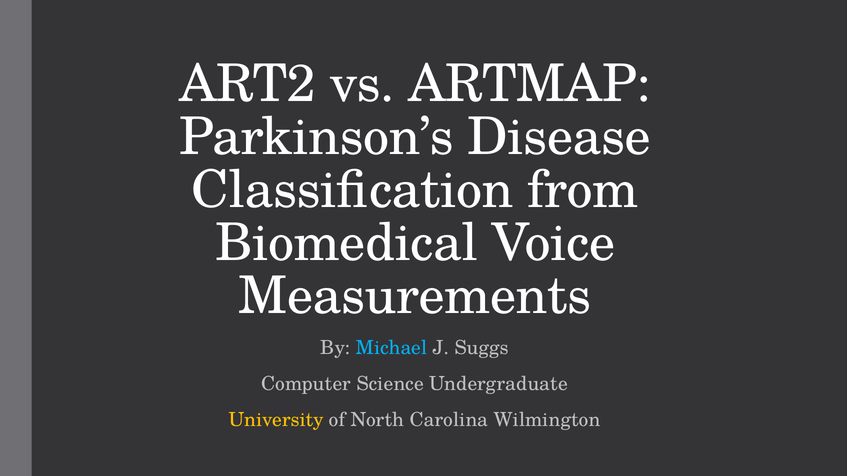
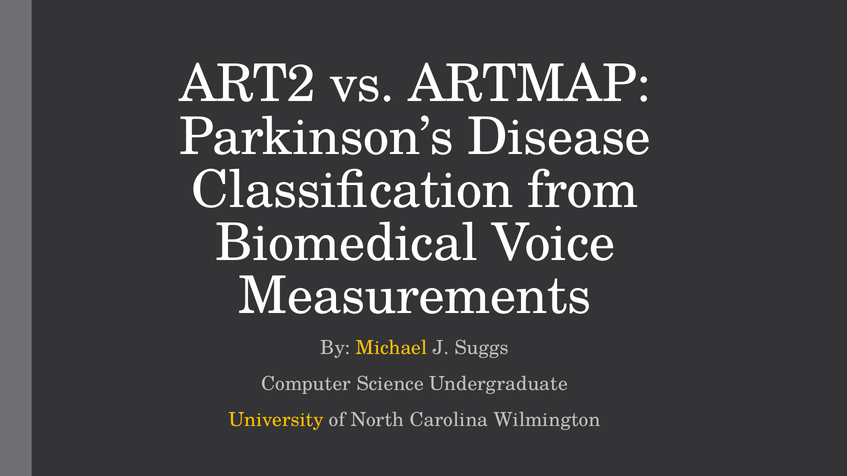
Michael colour: light blue -> yellow (392, 348)
